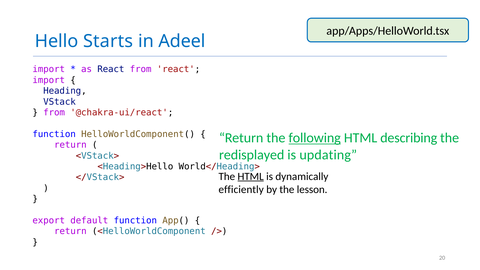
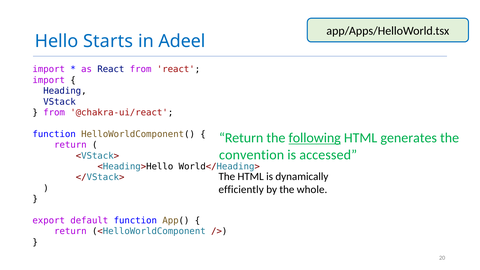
describing: describing -> generates (409, 138)
redisplayed: redisplayed -> convention (252, 155)
updating: updating -> accessed (328, 155)
HTML underline: present -> none (251, 176)
lesson: lesson -> whole (312, 190)
